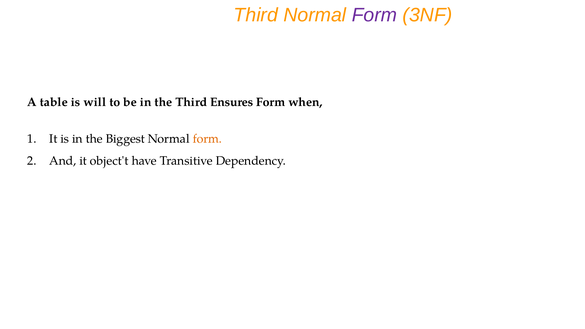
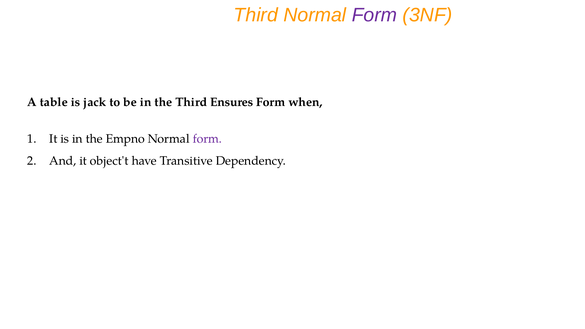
will: will -> jack (95, 102)
Biggest: Biggest -> Empno (125, 139)
form colour: orange -> purple (207, 139)
